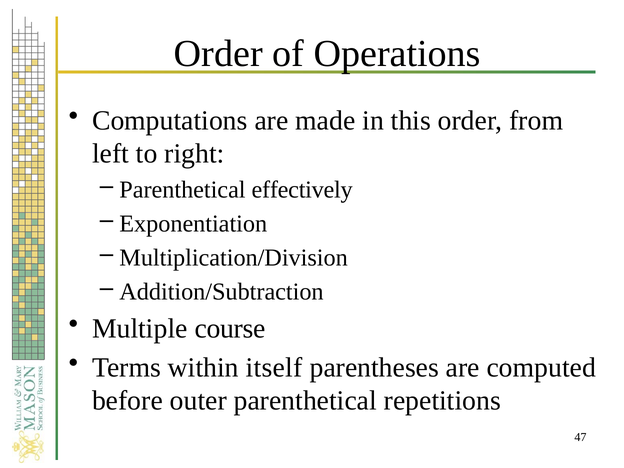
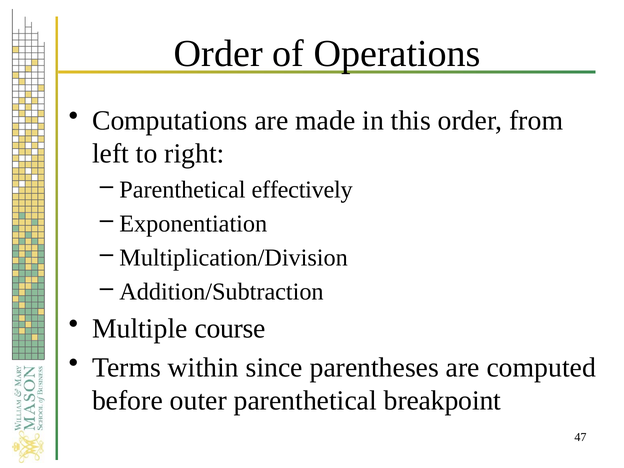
itself: itself -> since (274, 367)
repetitions: repetitions -> breakpoint (442, 401)
